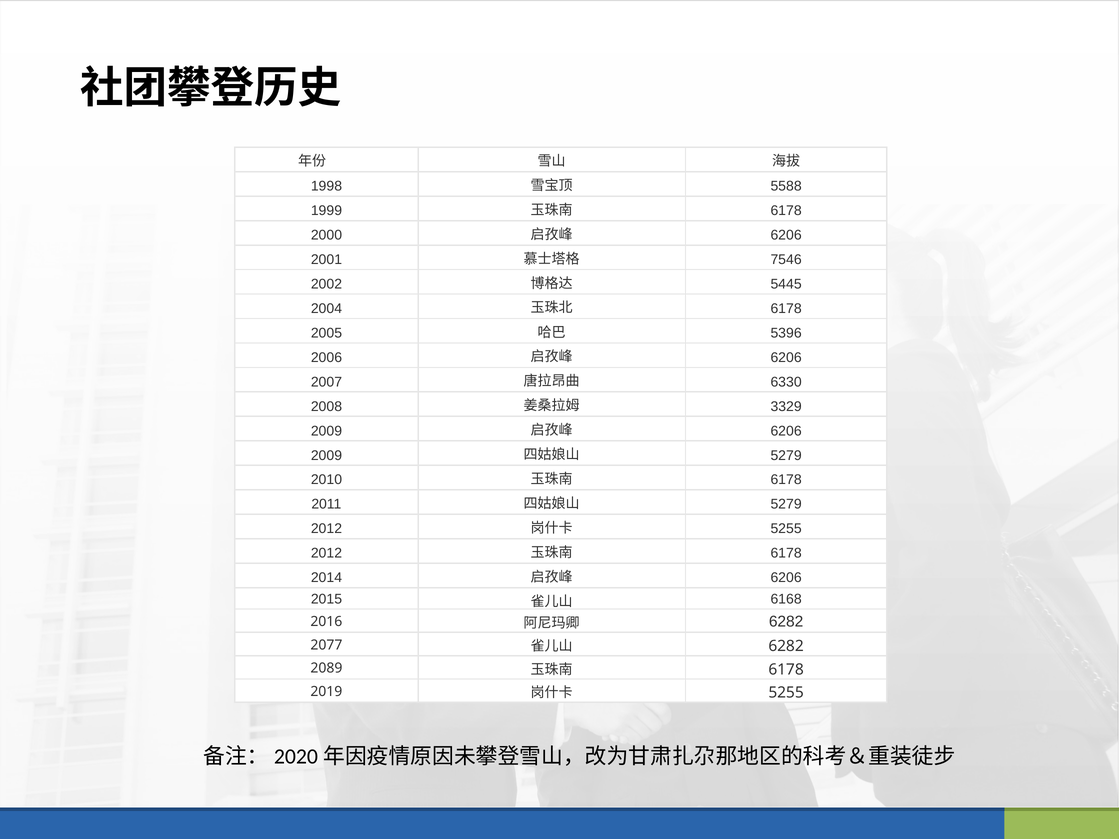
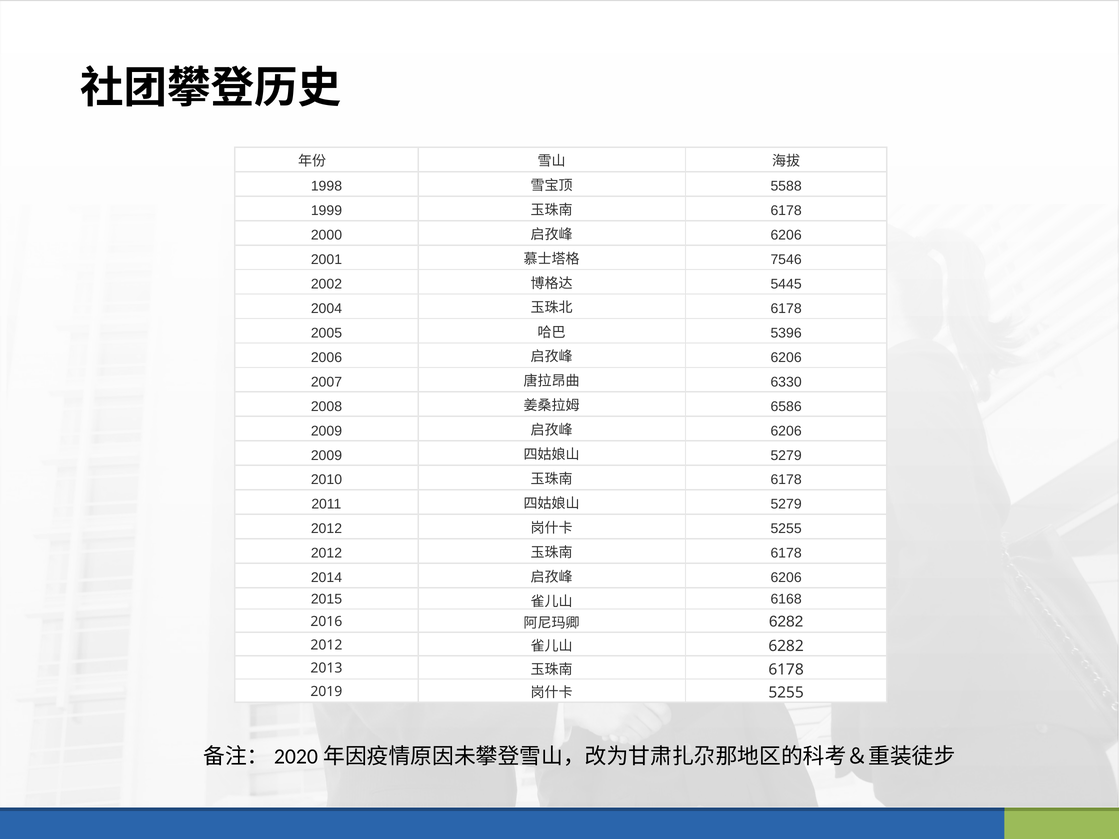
3329: 3329 -> 6586 (786, 407)
2077: 2077 -> 2012 (326, 645)
2089: 2089 -> 2013 (326, 668)
